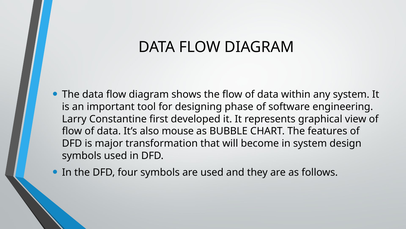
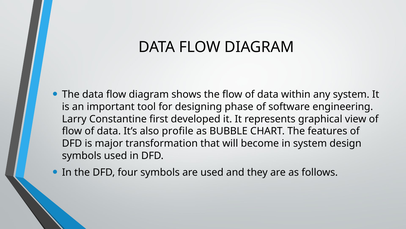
mouse: mouse -> profile (178, 131)
